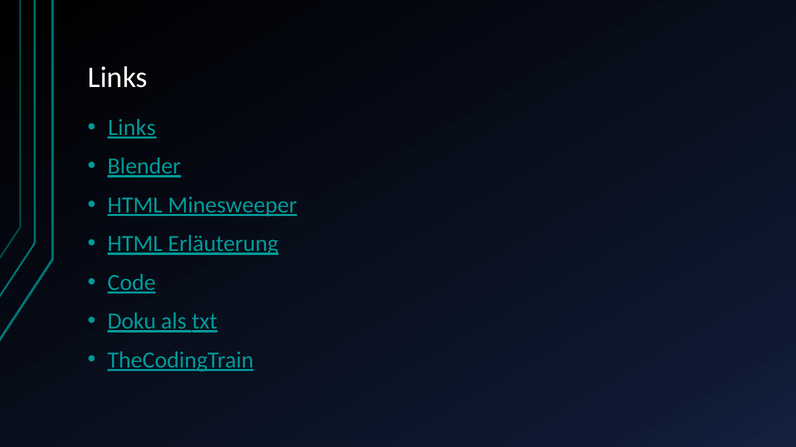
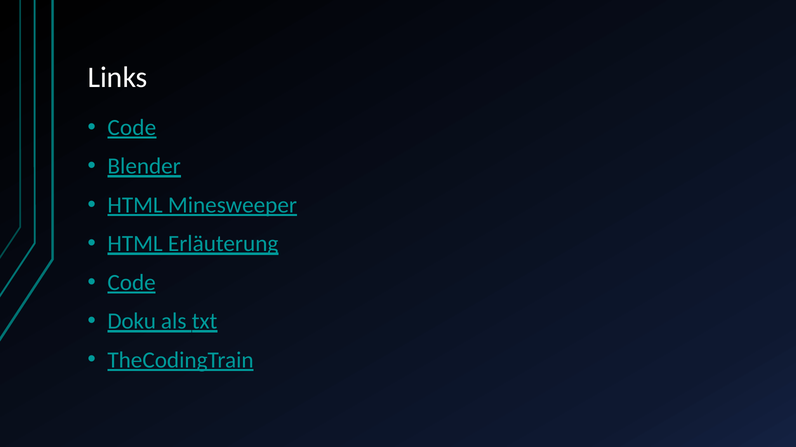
Links: Links -> Code (132, 128)
